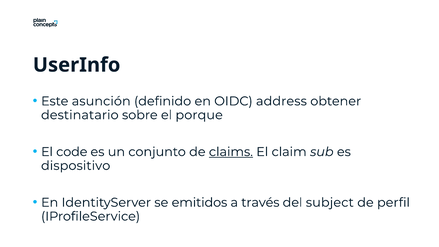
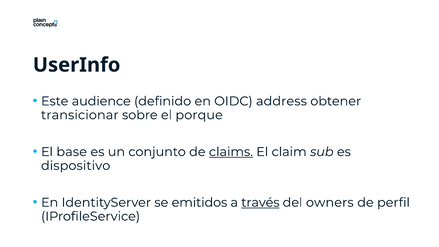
asunción: asunción -> audience (101, 101)
destinatario: destinatario -> transicionar (80, 115)
code: code -> base (72, 152)
través underline: none -> present (260, 202)
subject: subject -> owners (330, 202)
